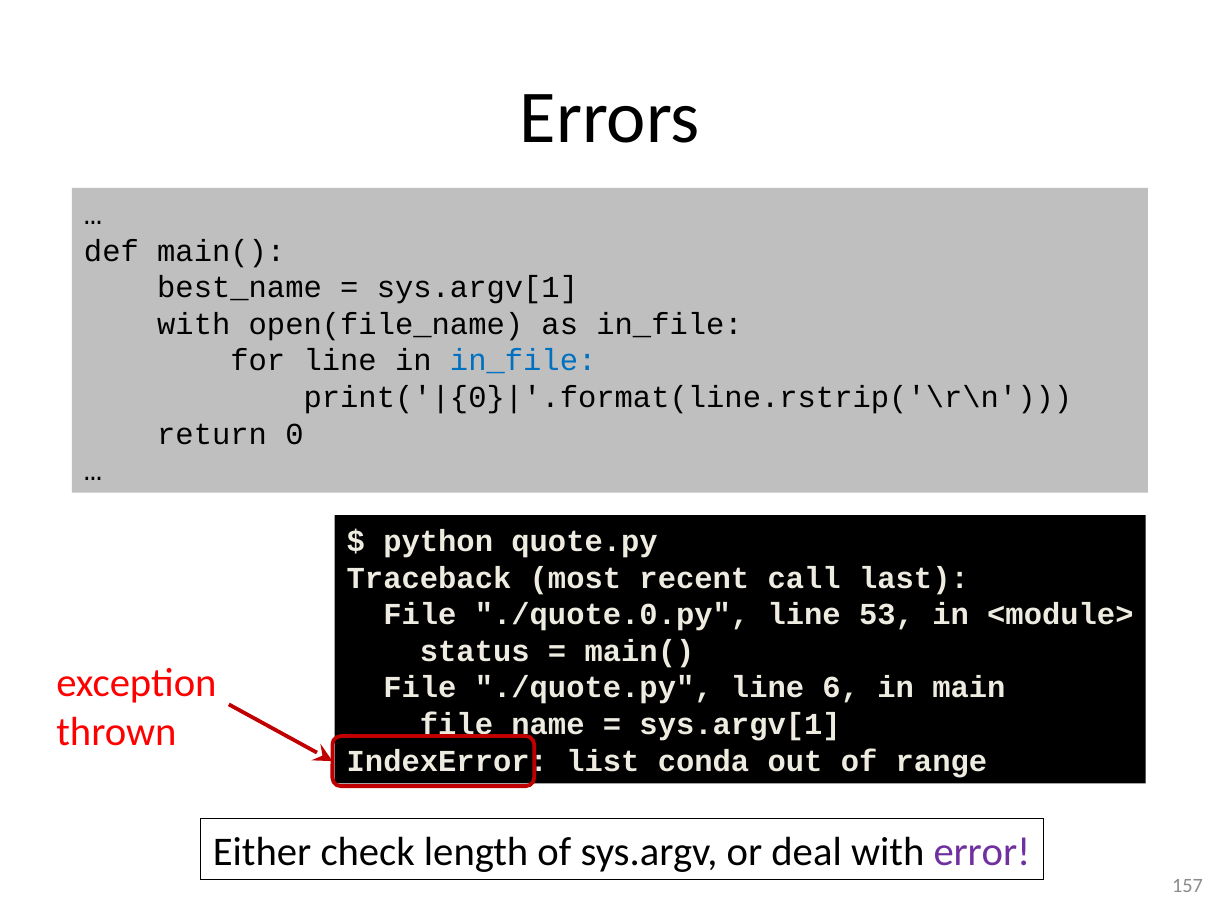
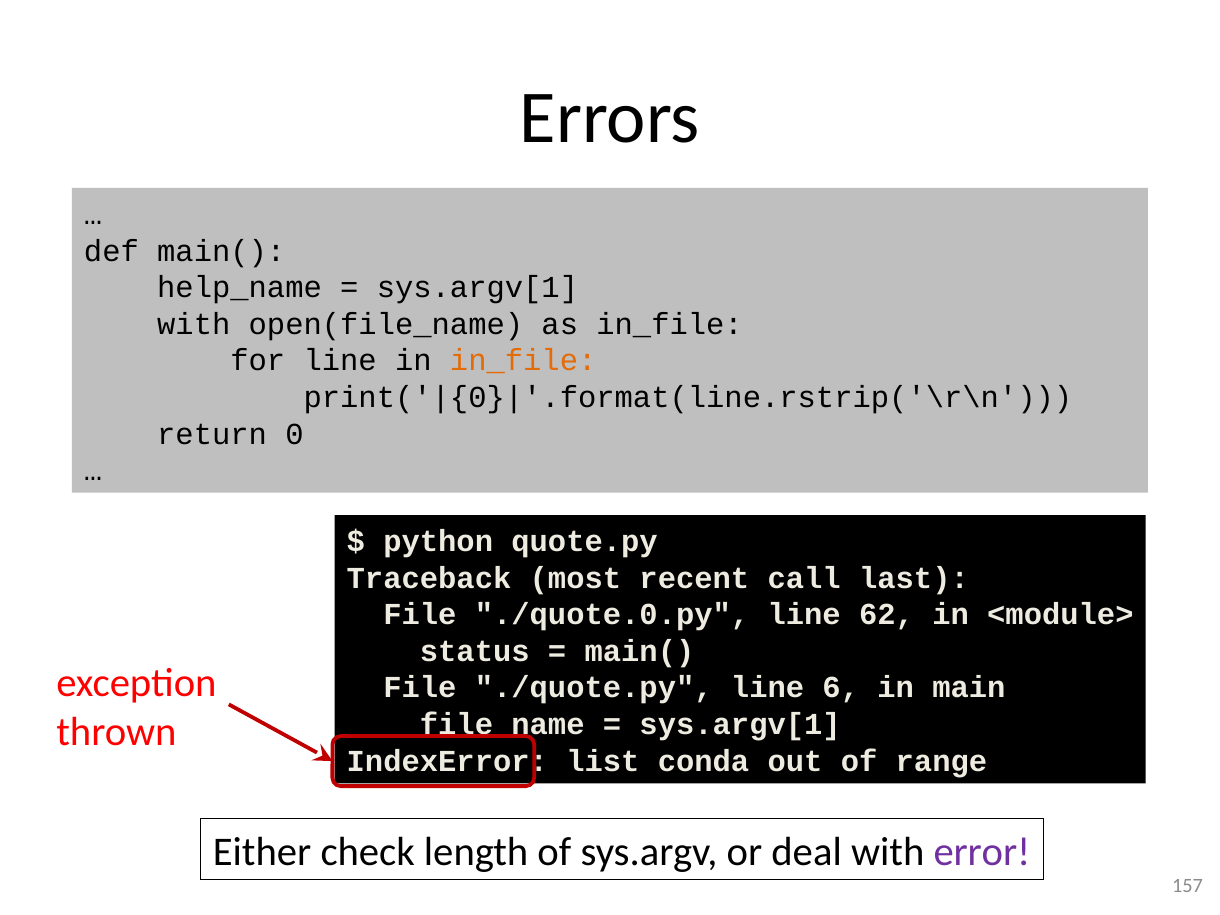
best_name: best_name -> help_name (240, 288)
in_file colour: blue -> orange (523, 361)
53: 53 -> 62 (887, 615)
